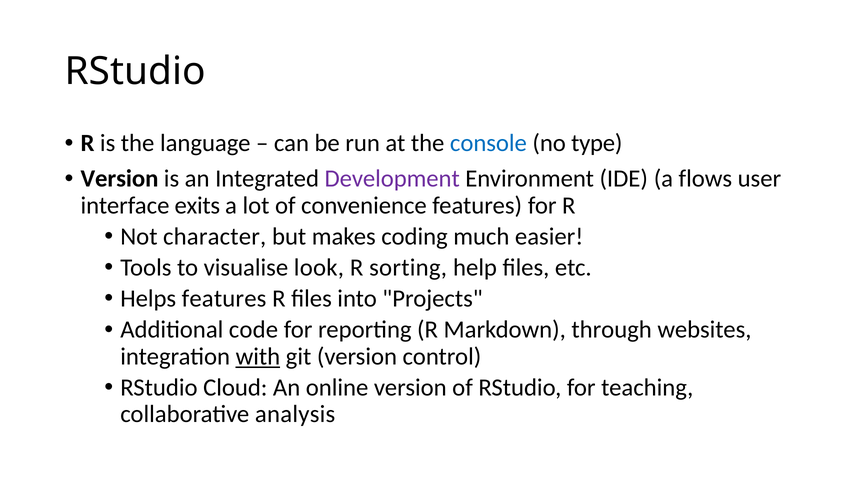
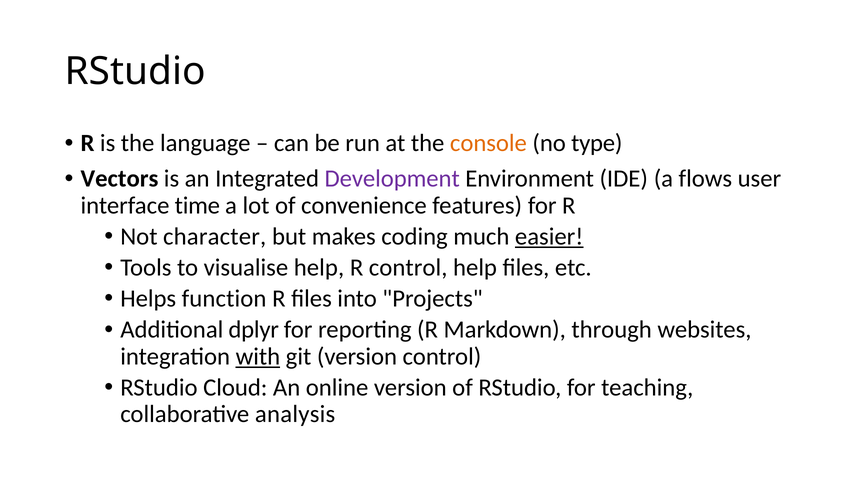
console colour: blue -> orange (488, 143)
Version: Version -> Vectors (119, 179)
exits: exits -> time (197, 205)
easier underline: none -> present (549, 237)
visualise look: look -> help (319, 268)
R sorting: sorting -> control (408, 268)
Helps features: features -> function (224, 299)
code: code -> dplyr (254, 330)
